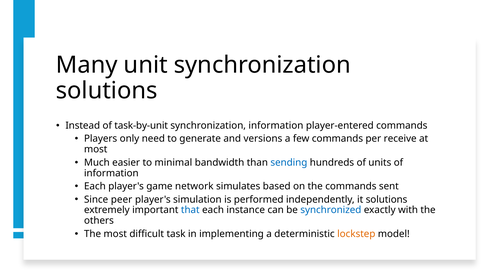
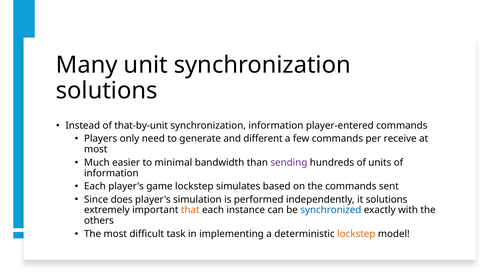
task-by-unit: task-by-unit -> that-by-unit (141, 126)
versions: versions -> different (263, 139)
sending colour: blue -> purple (289, 163)
game network: network -> lockstep (194, 186)
peer: peer -> does (122, 199)
that colour: blue -> orange (190, 210)
